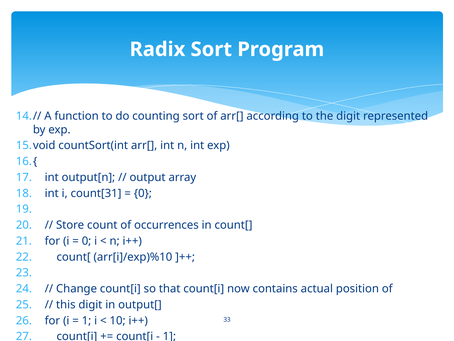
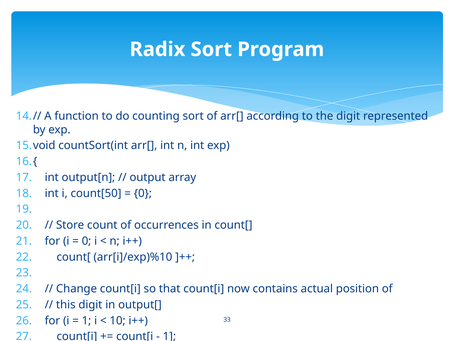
count[31: count[31 -> count[50 (96, 193)
